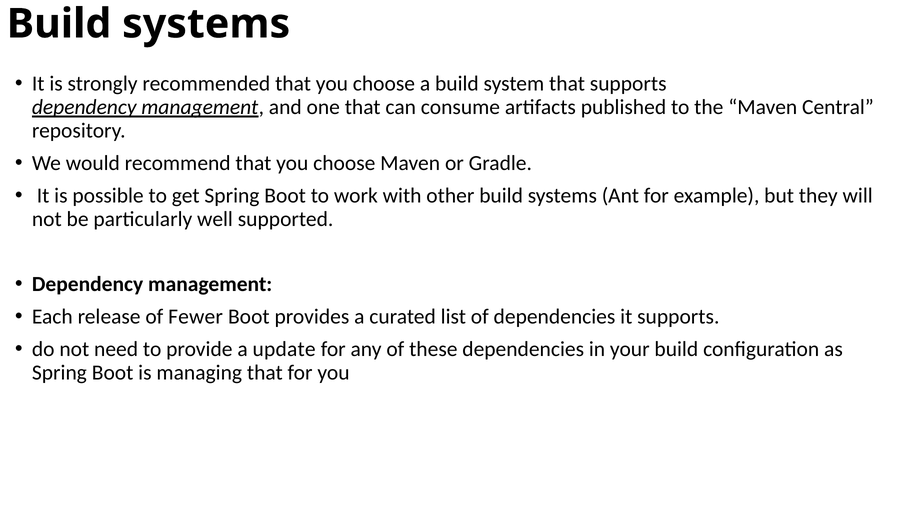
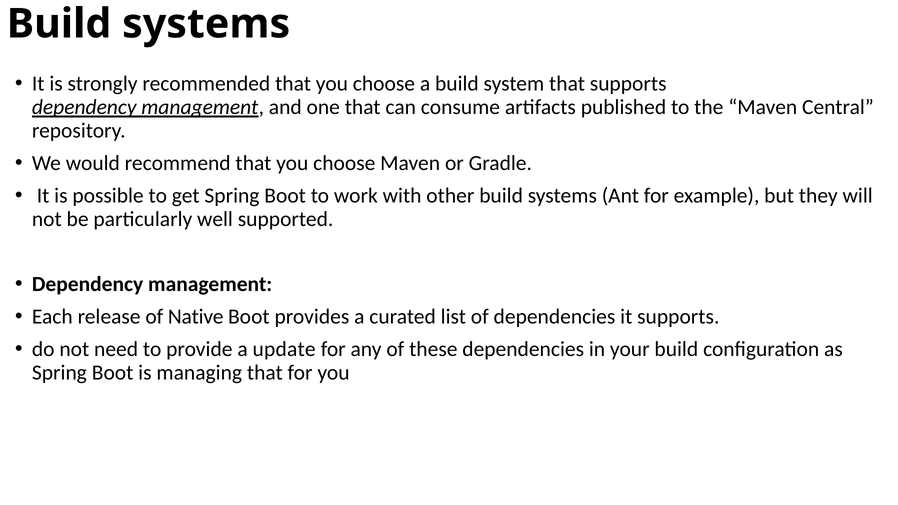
Fewer: Fewer -> Native (196, 317)
